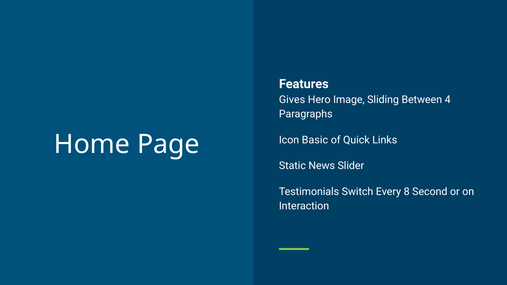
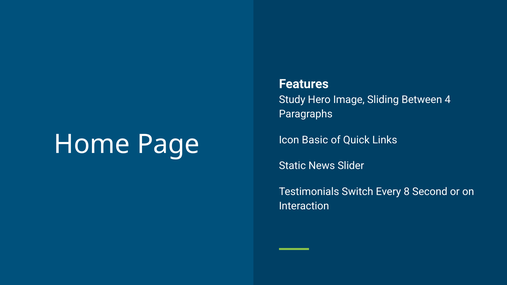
Gives: Gives -> Study (292, 100)
